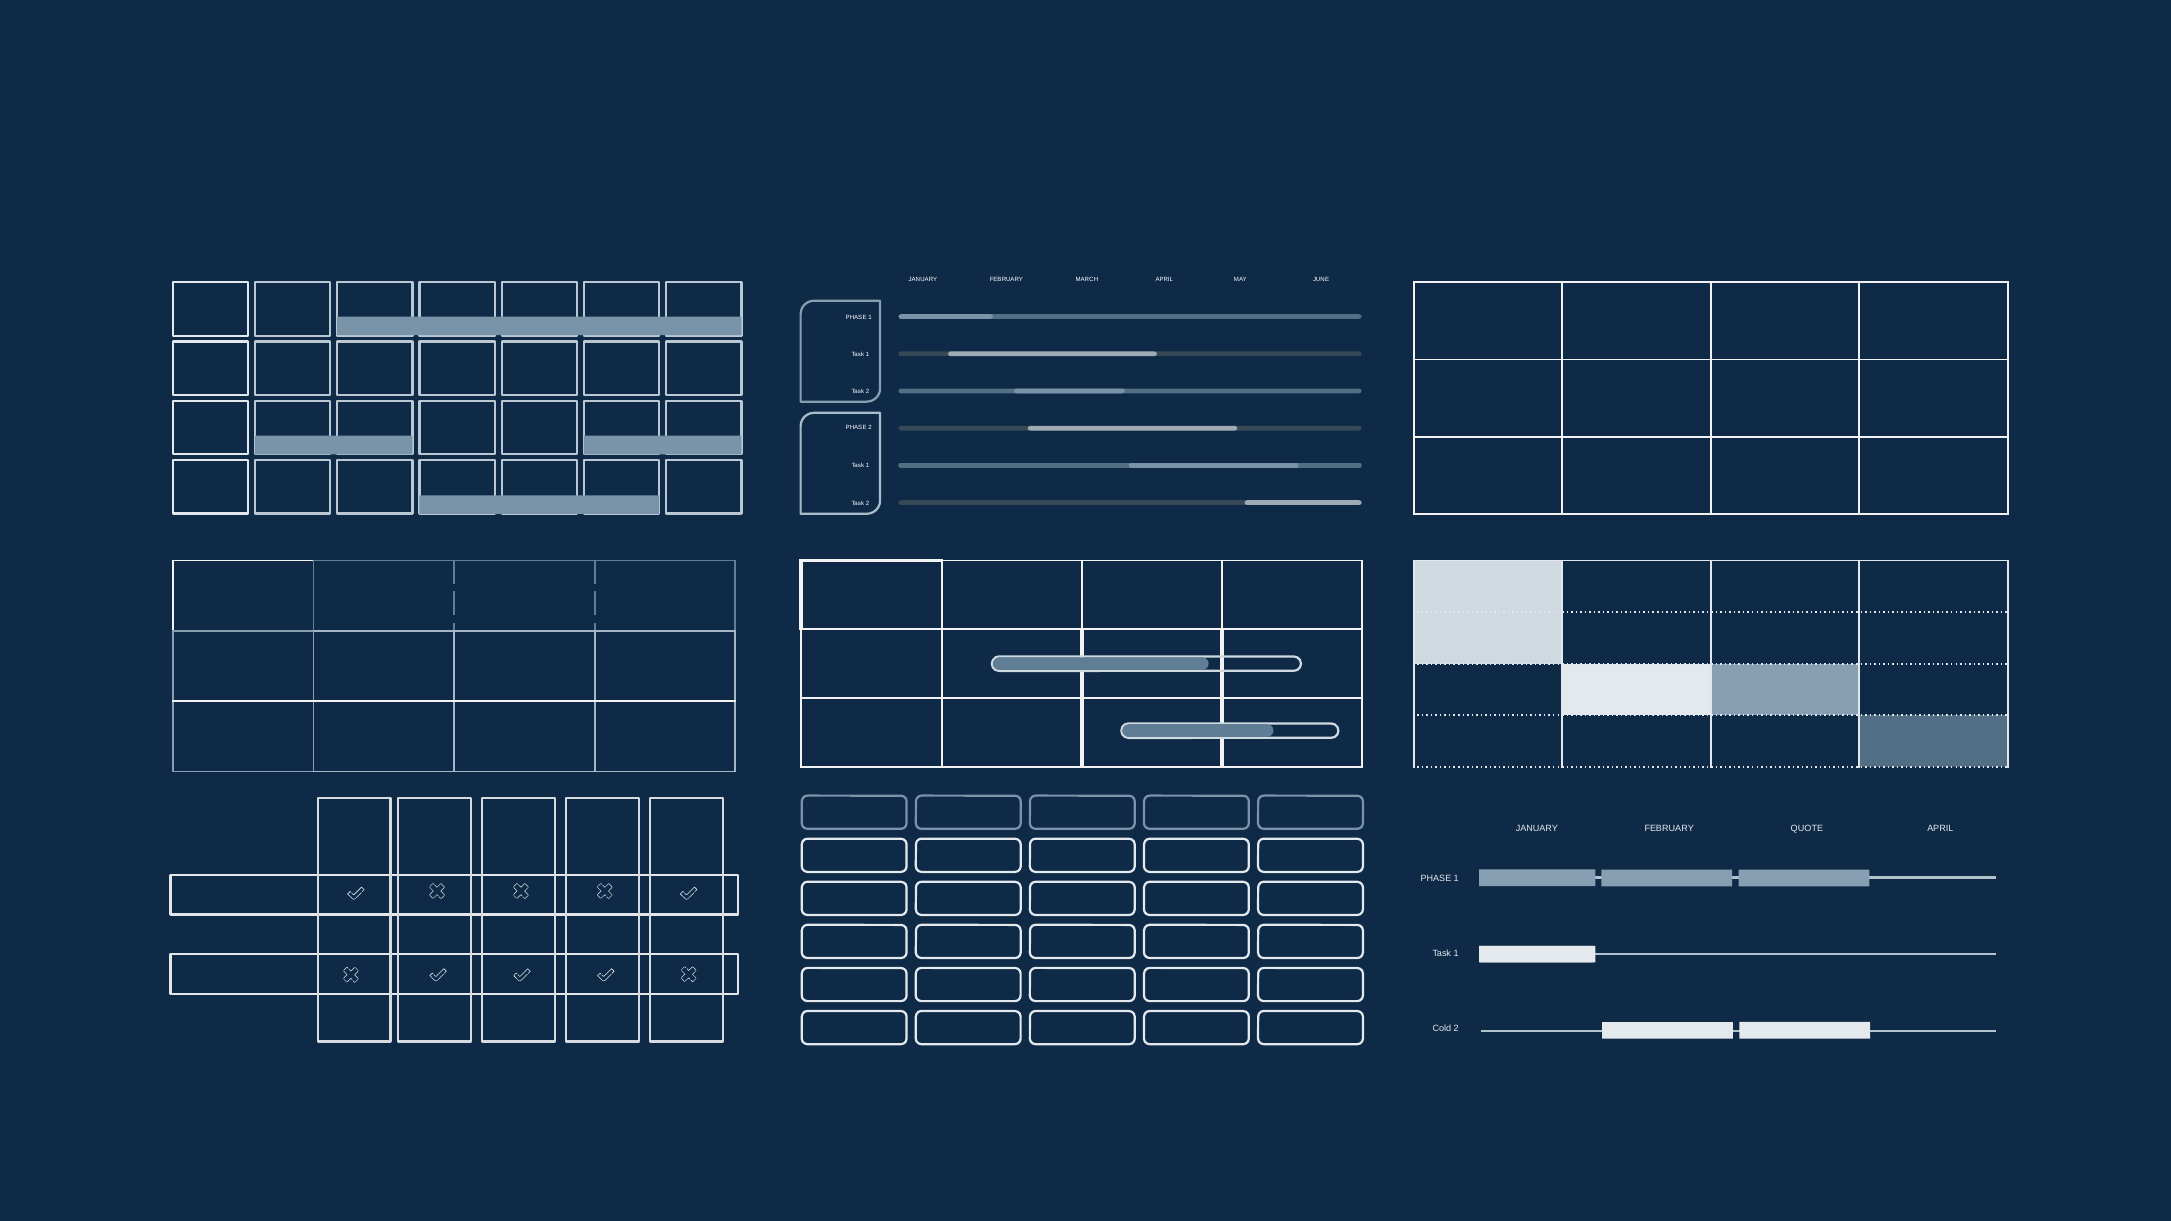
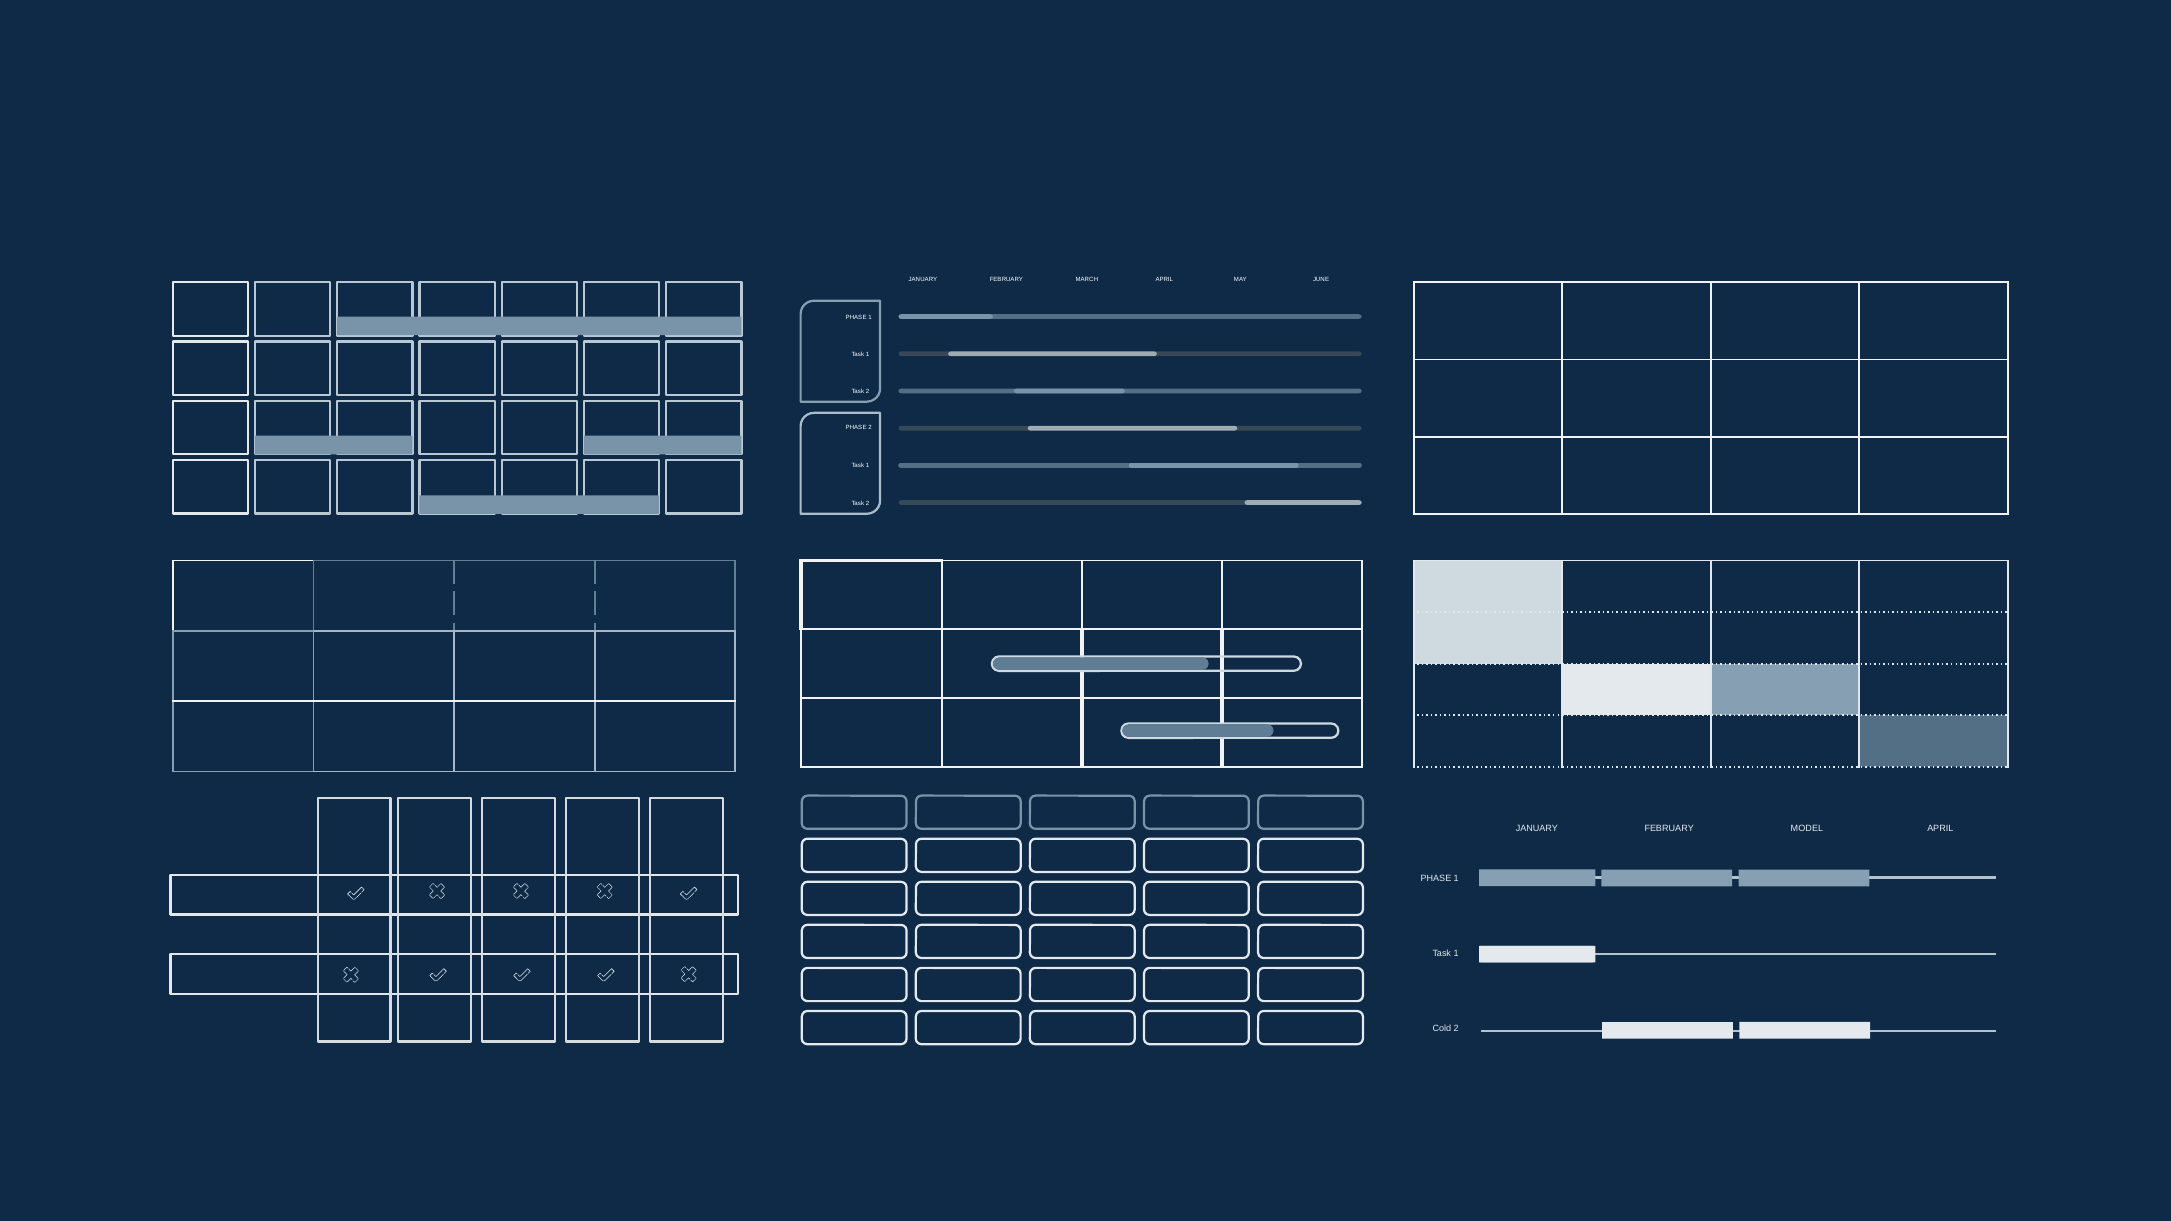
QUOTE: QUOTE -> MODEL (1807, 828)
